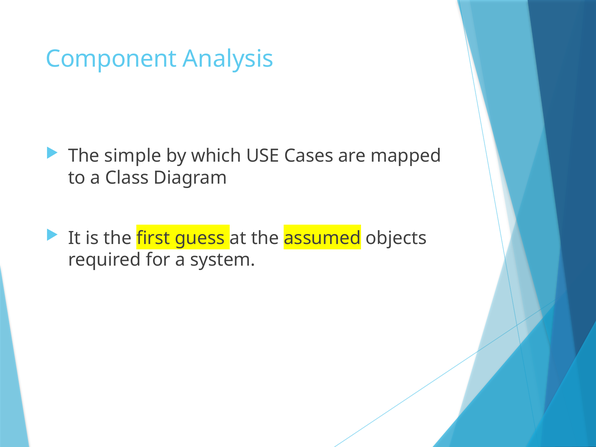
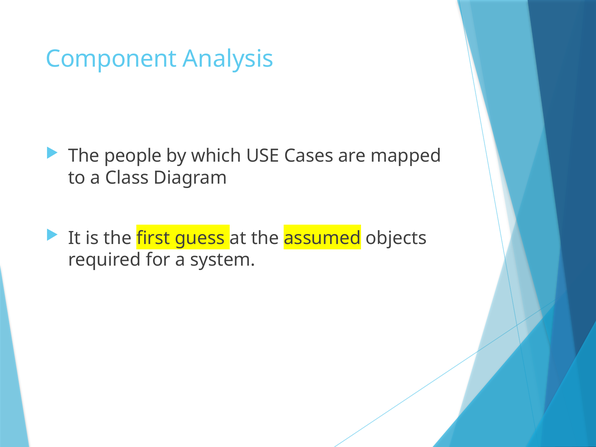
simple: simple -> people (133, 156)
